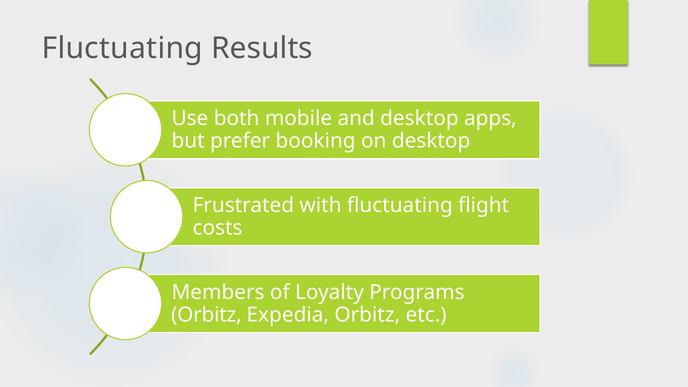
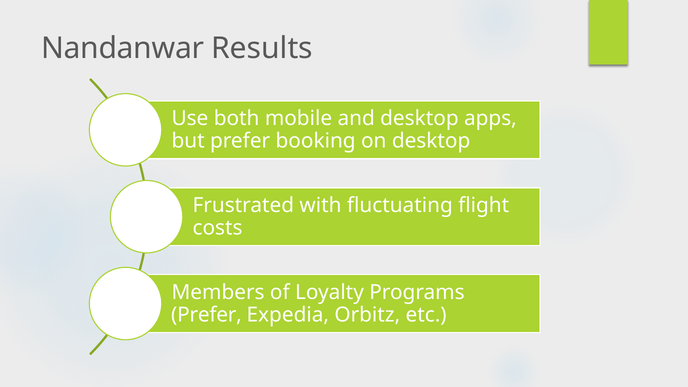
Fluctuating: Fluctuating -> Nandanwar (123, 48)
Orbitz: Orbitz -> Prefer (206, 315)
